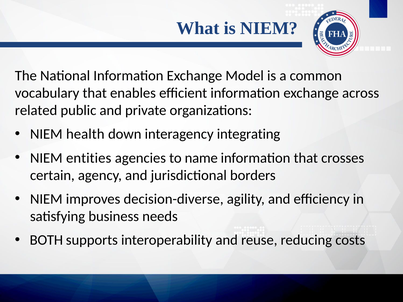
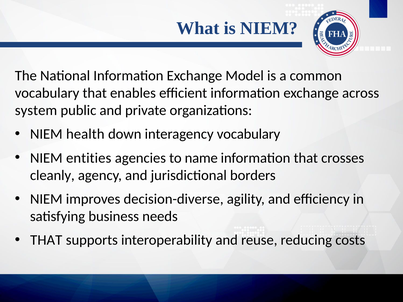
related: related -> system (36, 111)
interagency integrating: integrating -> vocabulary (249, 134)
certain: certain -> cleanly (52, 175)
BOTH: BOTH -> THAT (46, 240)
